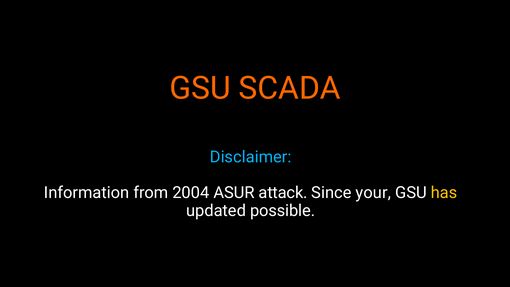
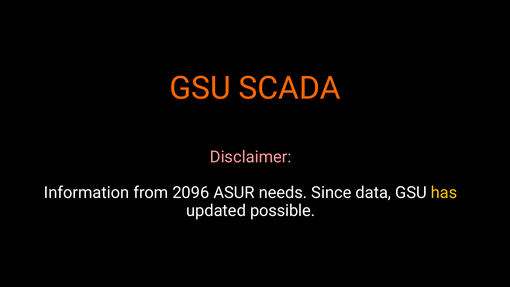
Disclaimer colour: light blue -> pink (251, 157)
2004: 2004 -> 2096 (191, 193)
attack: attack -> needs (283, 193)
your: your -> data (373, 193)
